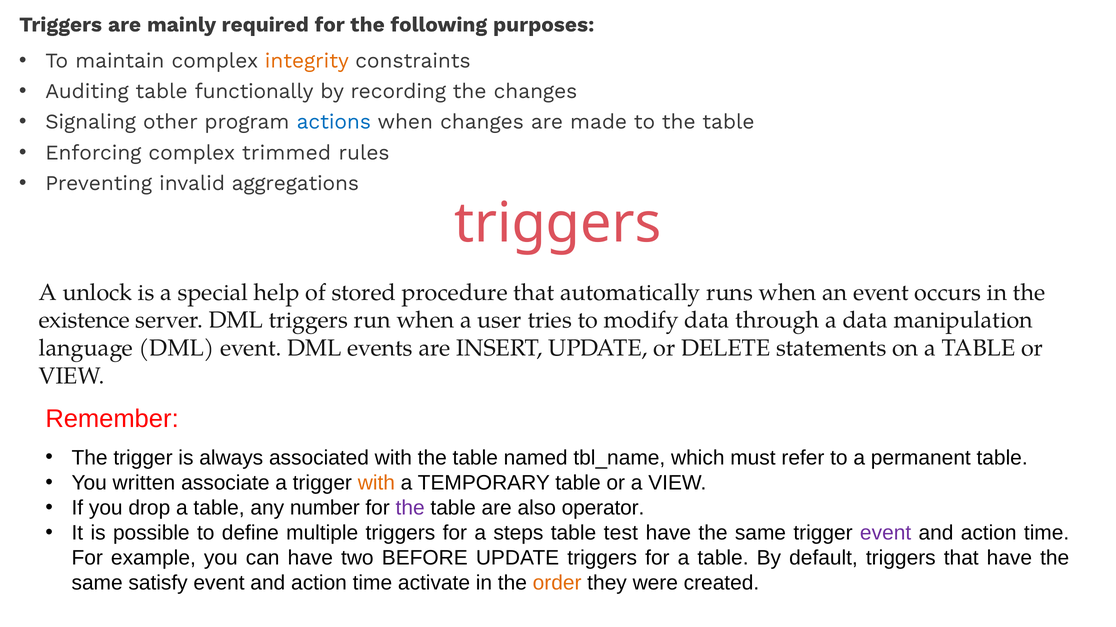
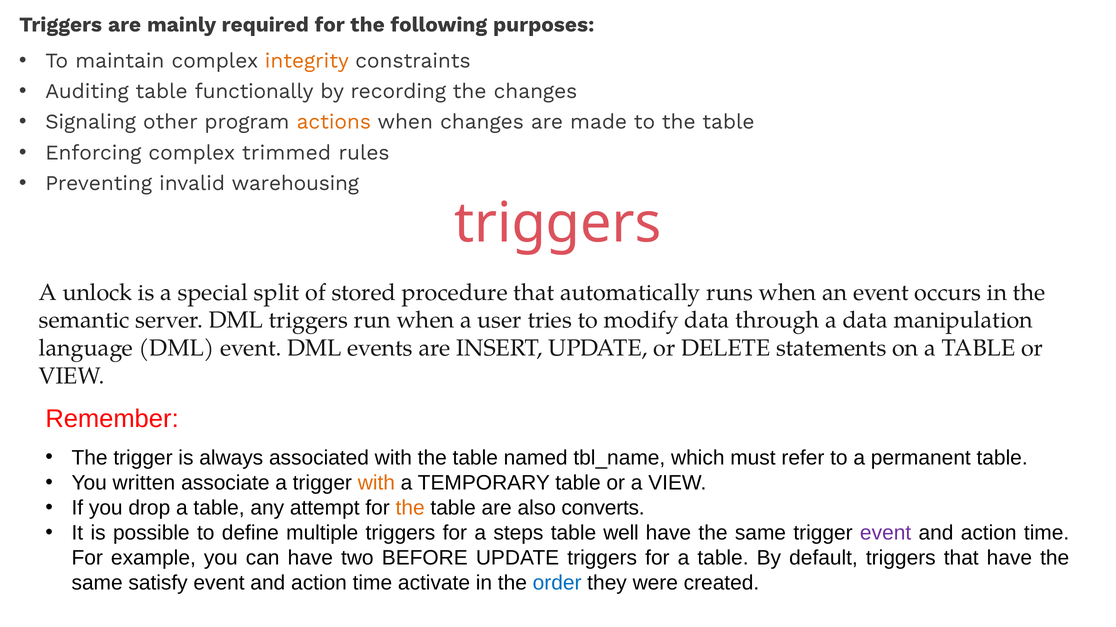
actions colour: blue -> orange (334, 122)
aggregations: aggregations -> warehousing (295, 184)
help: help -> split (277, 293)
existence: existence -> semantic (84, 321)
number: number -> attempt (325, 508)
the colour: purple -> orange (410, 508)
operator: operator -> converts (603, 508)
test: test -> well (621, 534)
order colour: orange -> blue (557, 584)
